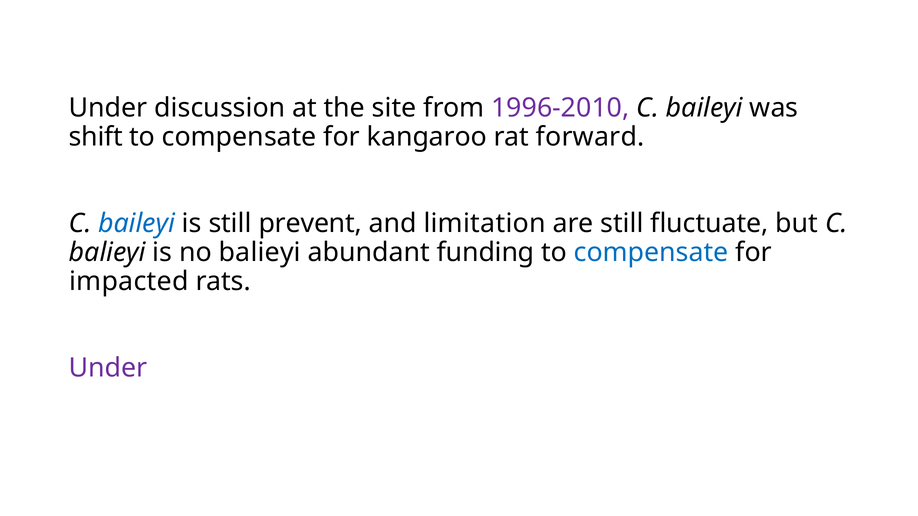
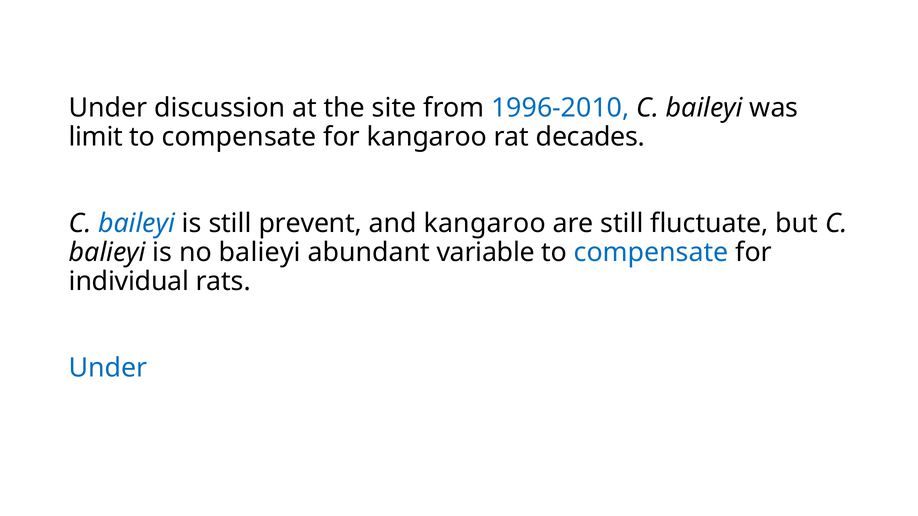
1996-2010 colour: purple -> blue (560, 108)
shift: shift -> limit (96, 137)
forward: forward -> decades (590, 137)
and limitation: limitation -> kangaroo (485, 224)
funding: funding -> variable (486, 252)
impacted: impacted -> individual (129, 281)
Under colour: purple -> blue (108, 368)
